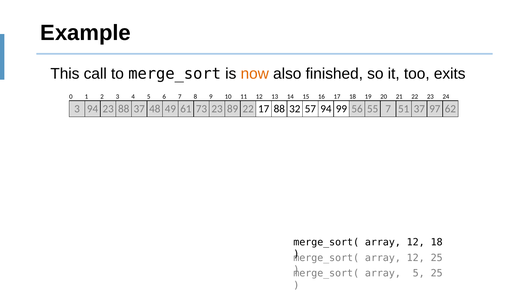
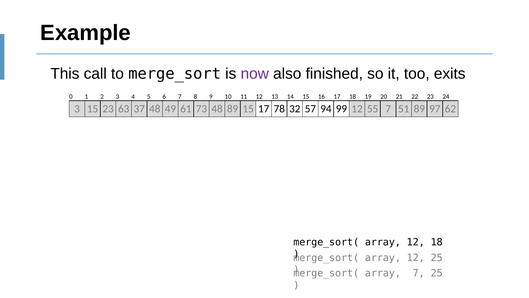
now colour: orange -> purple (255, 74)
3 94: 94 -> 15 (93, 109)
23 88: 88 -> 63 (124, 109)
73 23: 23 -> 48 (217, 109)
89 22: 22 -> 15 (248, 109)
17 88: 88 -> 78 (279, 109)
99 56: 56 -> 12 (357, 109)
51 37: 37 -> 89 (419, 109)
array 5: 5 -> 7 (419, 273)
